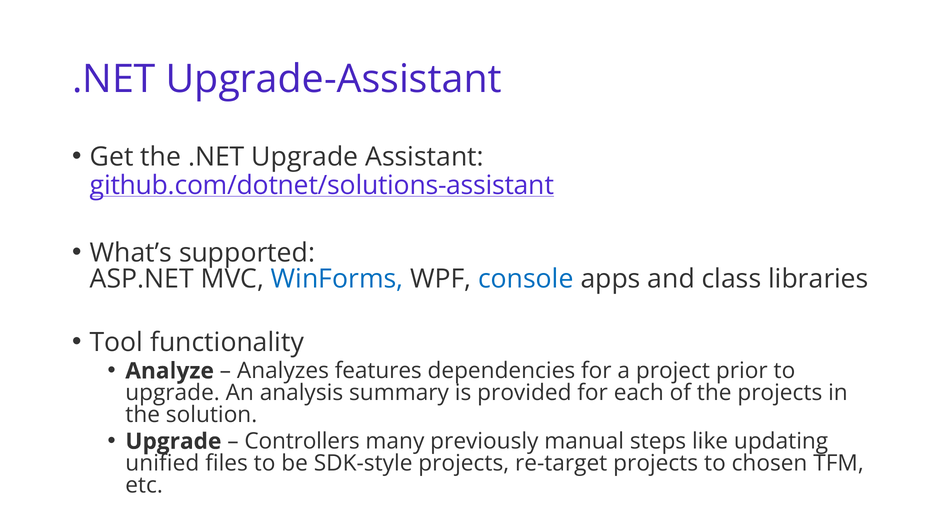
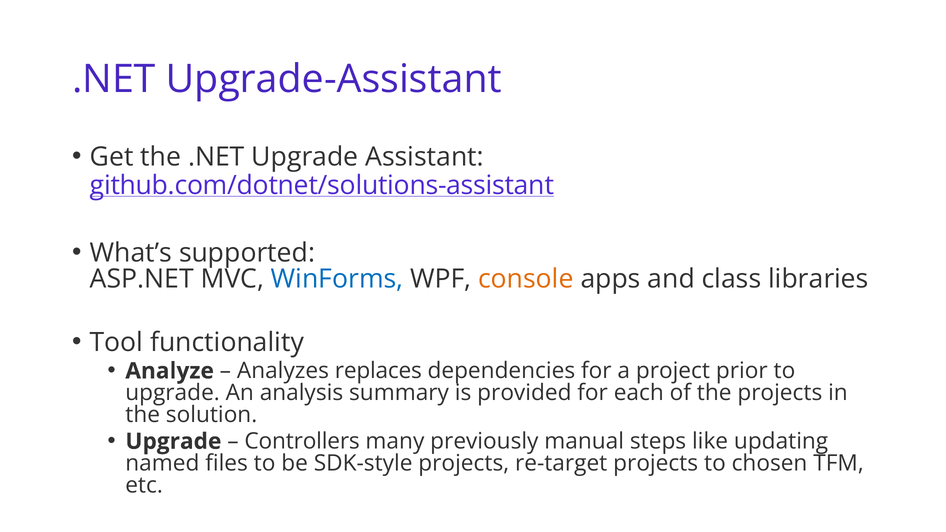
console colour: blue -> orange (526, 279)
features: features -> replaces (378, 371)
unified: unified -> named (162, 463)
